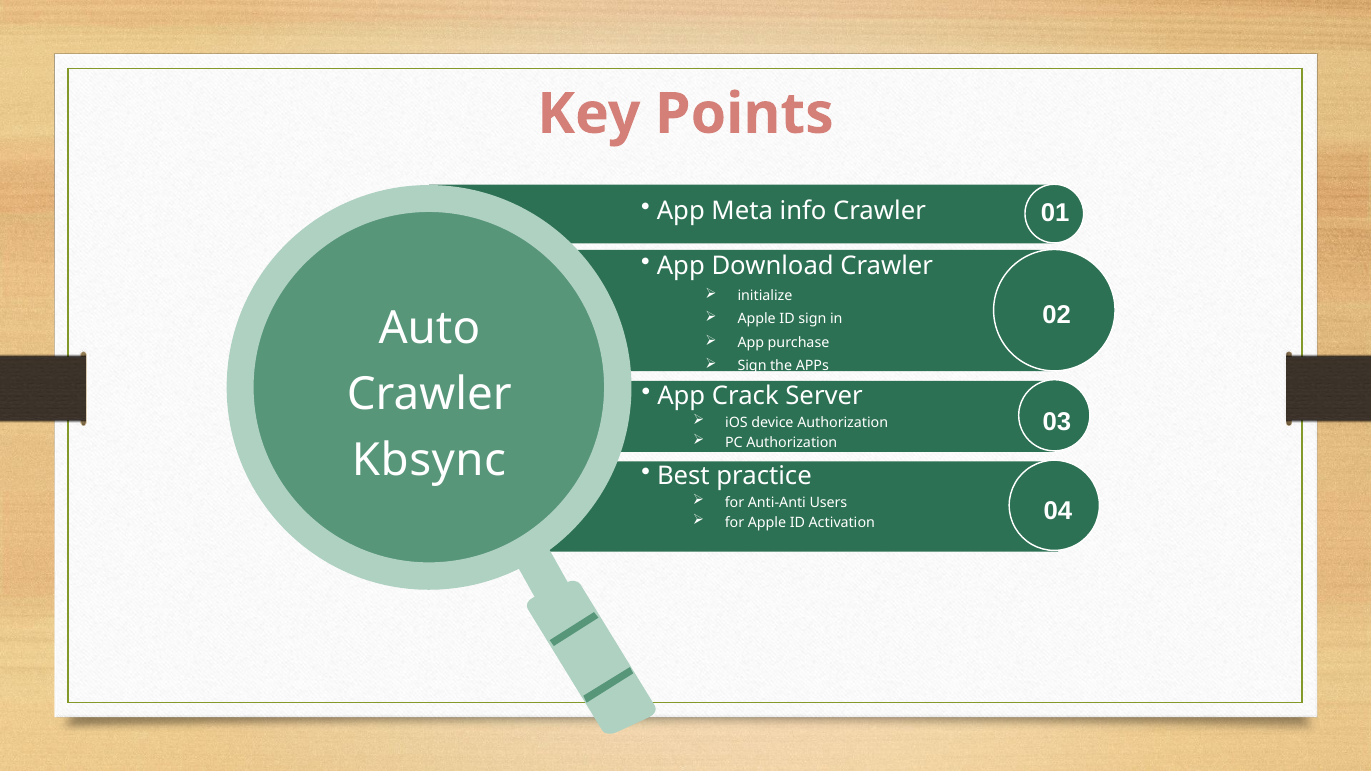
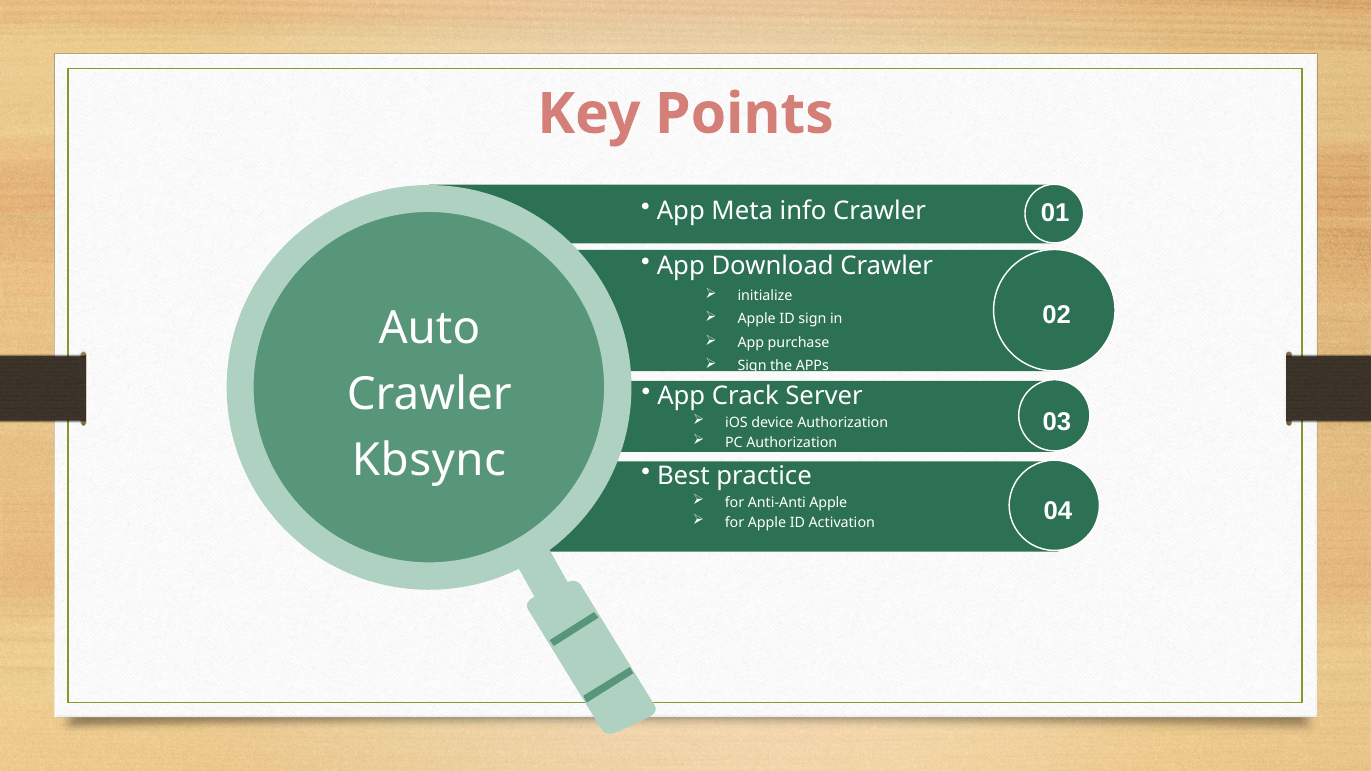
Anti-Anti Users: Users -> Apple (828, 503)
